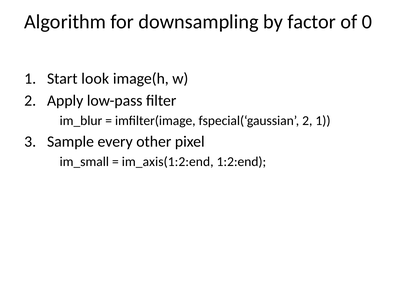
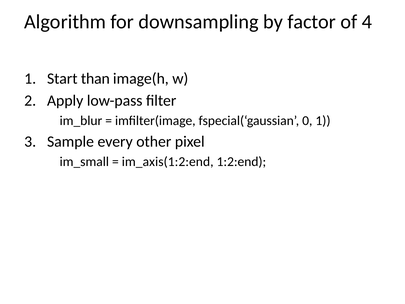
0: 0 -> 4 (367, 22)
look: look -> than (95, 78)
fspecial(‘gaussian 2: 2 -> 0 (307, 121)
